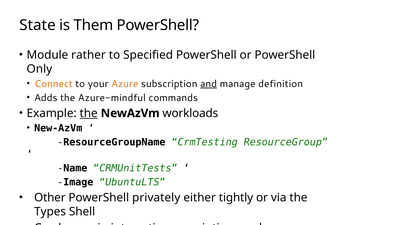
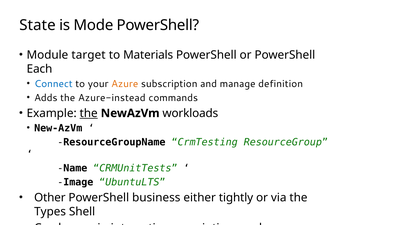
is Them: Them -> Mode (93, 25)
rather: rather -> target (88, 55)
Specified: Specified -> Materials (148, 55)
Only: Only -> Each (39, 69)
Connect colour: orange -> blue (53, 84)
and underline: present -> none (209, 84)
Azure-mindful: Azure-mindful -> Azure-instead (112, 98)
privately: privately -> business (156, 198)
